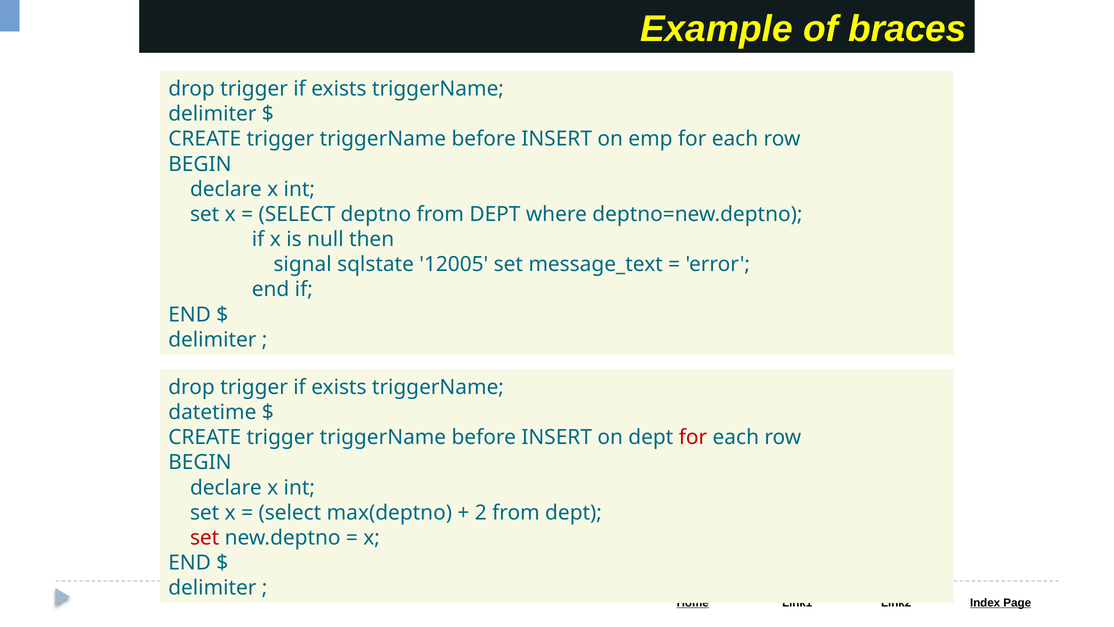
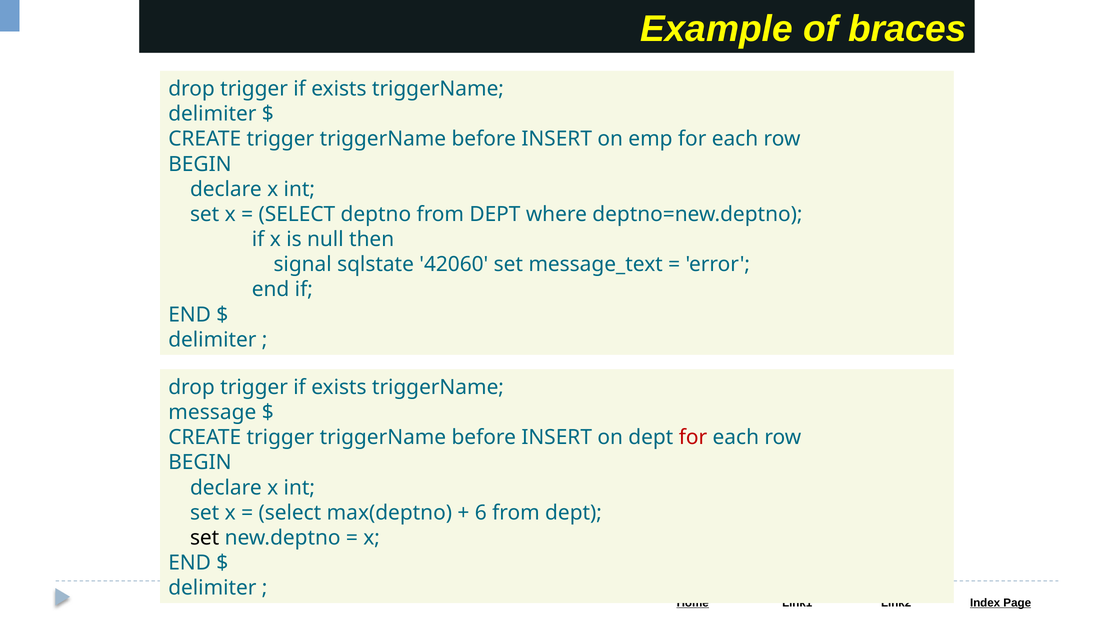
12005: 12005 -> 42060 (454, 264)
datetime: datetime -> message (212, 412)
2: 2 -> 6 (481, 512)
set colour: red -> black (205, 537)
